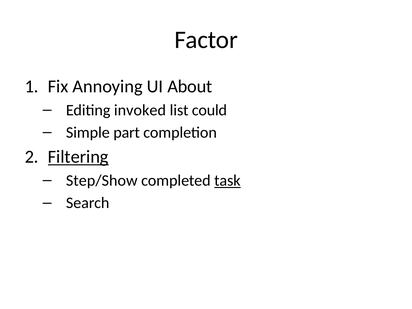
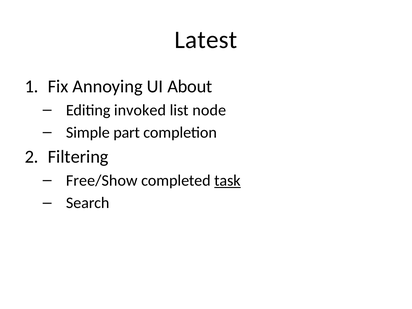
Factor: Factor -> Latest (206, 40)
could: could -> node (209, 110)
Filtering underline: present -> none (78, 157)
Step/Show: Step/Show -> Free/Show (102, 181)
